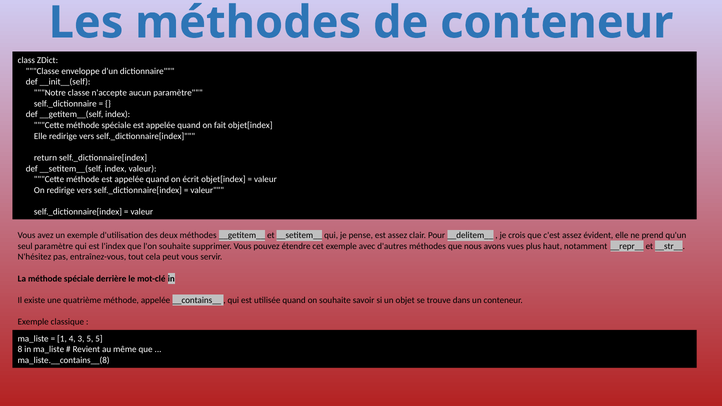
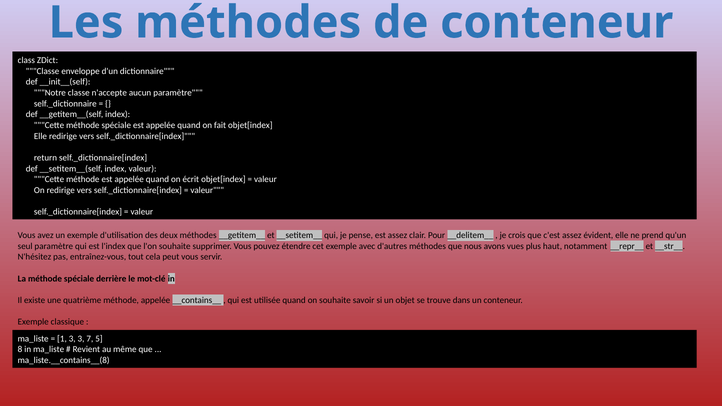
1 4: 4 -> 3 (72, 339)
3 5: 5 -> 7 (90, 339)
